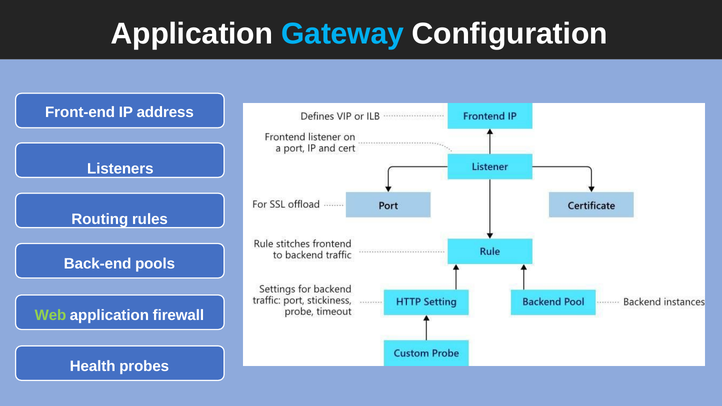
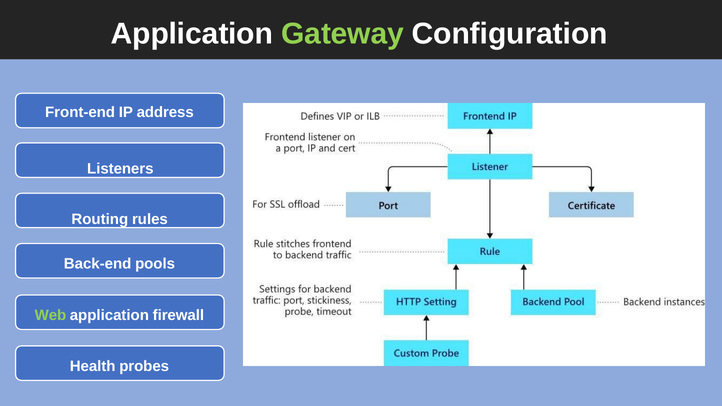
Gateway colour: light blue -> light green (343, 34)
